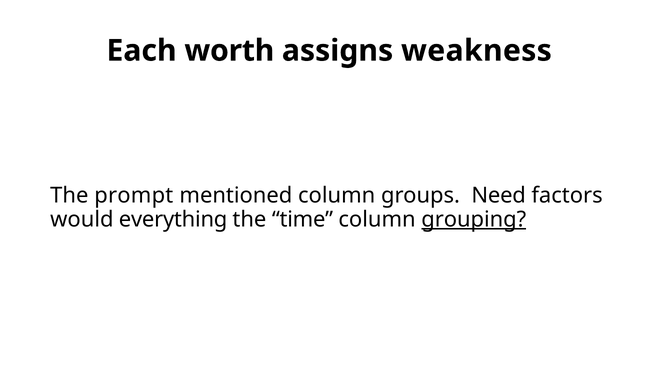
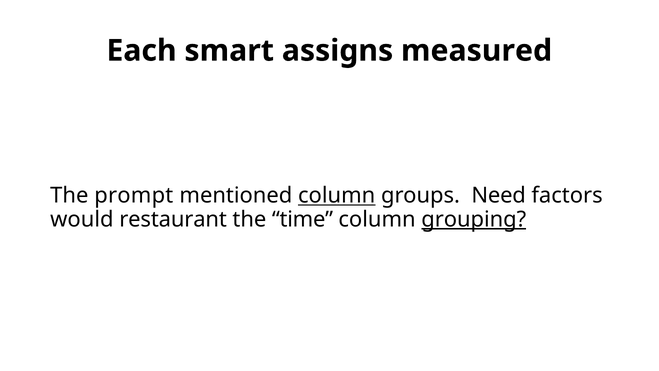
worth: worth -> smart (229, 51)
weakness: weakness -> measured (477, 51)
column underline: none -> present (337, 195)
everything: everything -> restaurant (173, 219)
